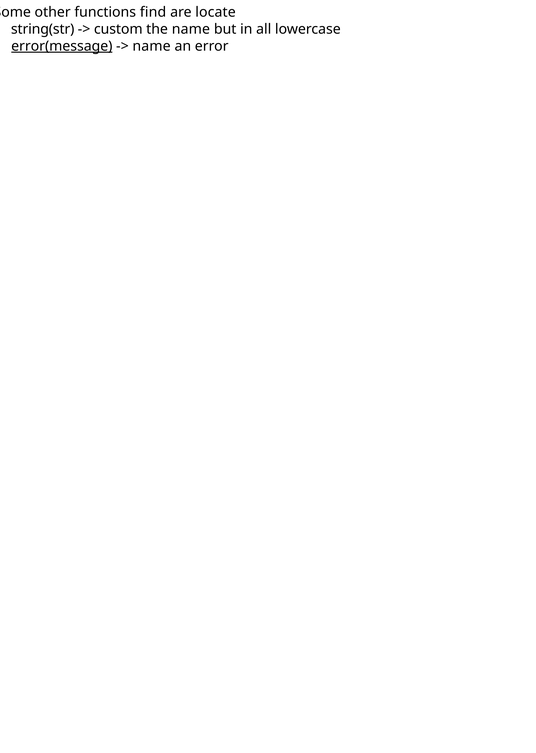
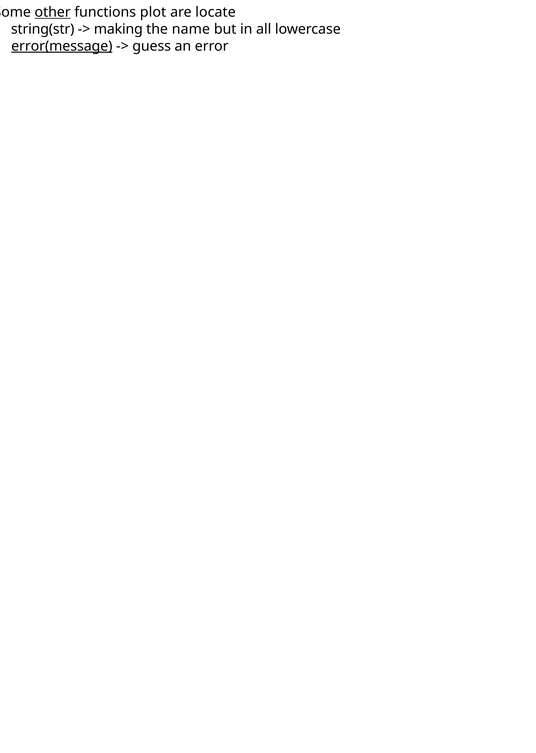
other underline: none -> present (53, 12)
find: find -> plot (153, 12)
custom: custom -> making (118, 29)
name: name -> guess (152, 46)
